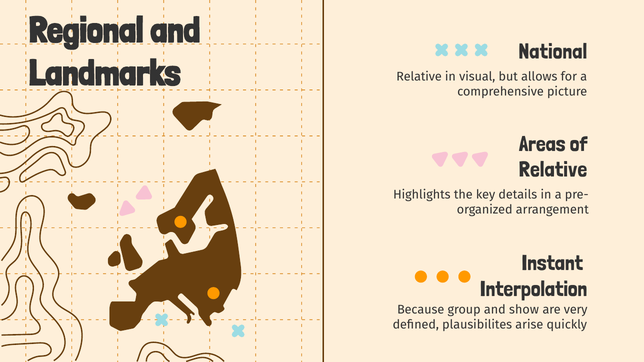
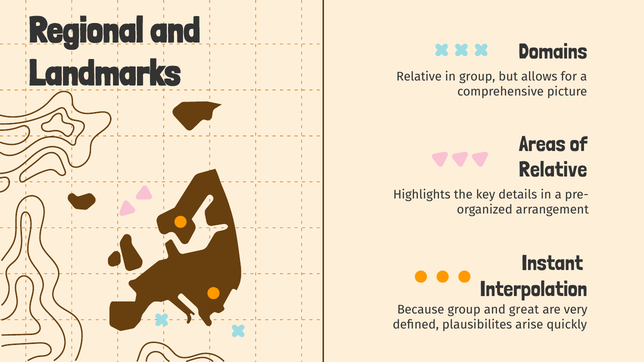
National: National -> Domains (553, 52)
in visual: visual -> group (477, 77)
show: show -> great (524, 310)
